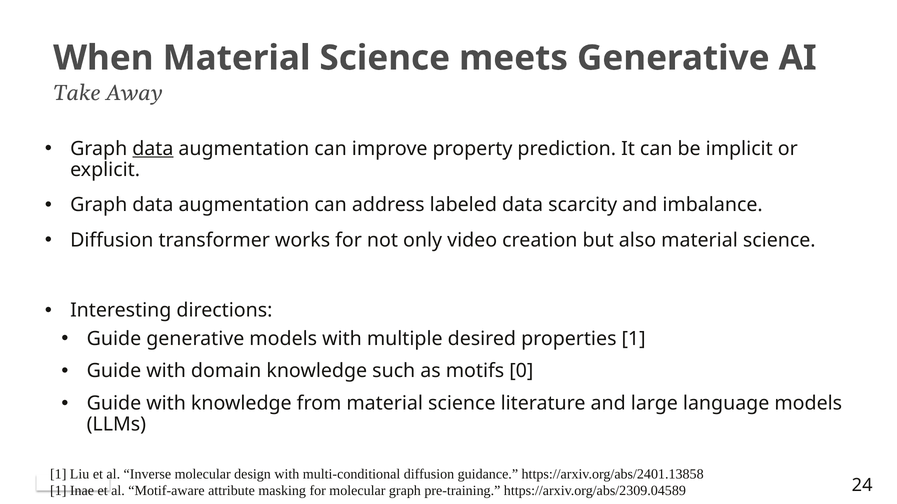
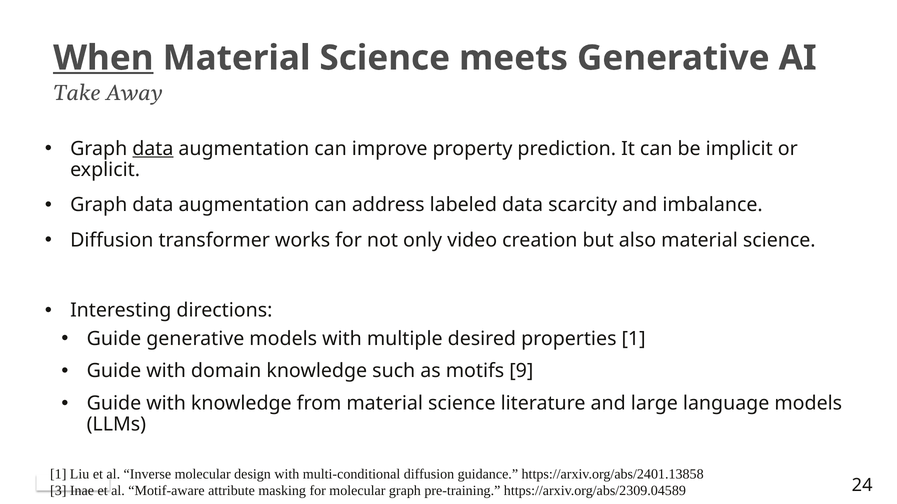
When underline: none -> present (103, 58)
0: 0 -> 9 (521, 371)
1: 1 -> 3 (58, 491)
